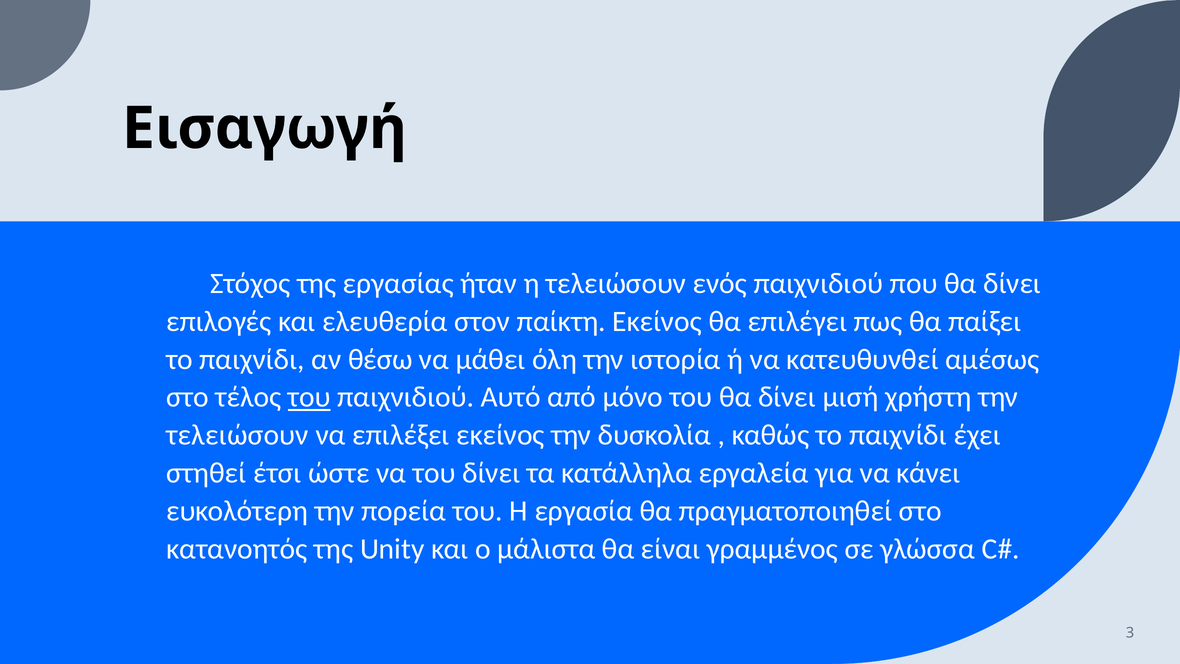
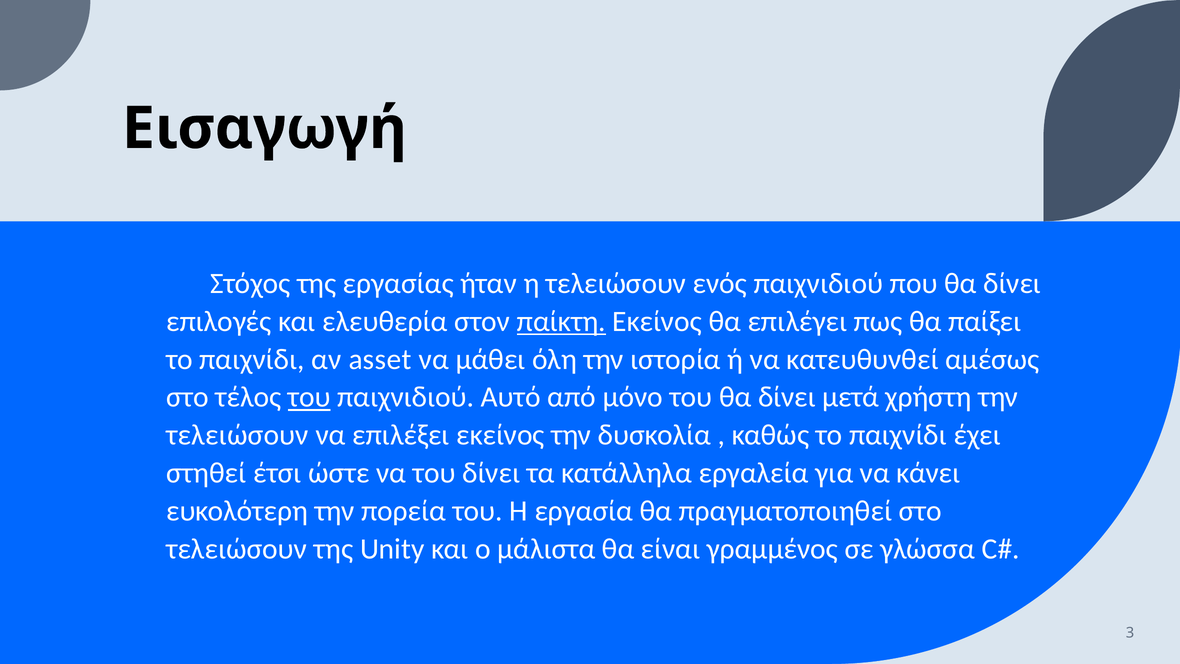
παίκτη underline: none -> present (561, 321)
θέσω: θέσω -> asset (380, 359)
μισή: μισή -> μετά (851, 397)
κατανοητός: κατανοητός -> τελειώσουν (237, 549)
